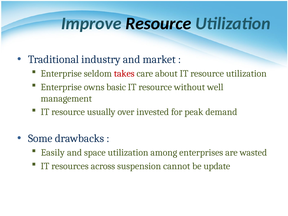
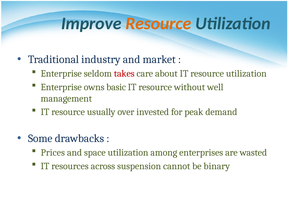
Resource colour: black -> orange (158, 24)
Easily: Easily -> Prices (53, 153)
update: update -> binary (217, 166)
